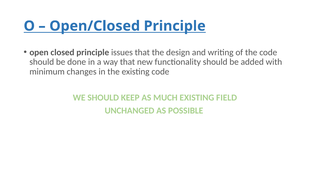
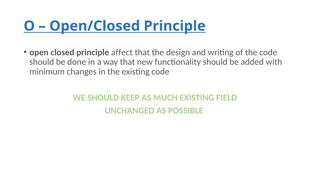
issues: issues -> affect (122, 52)
